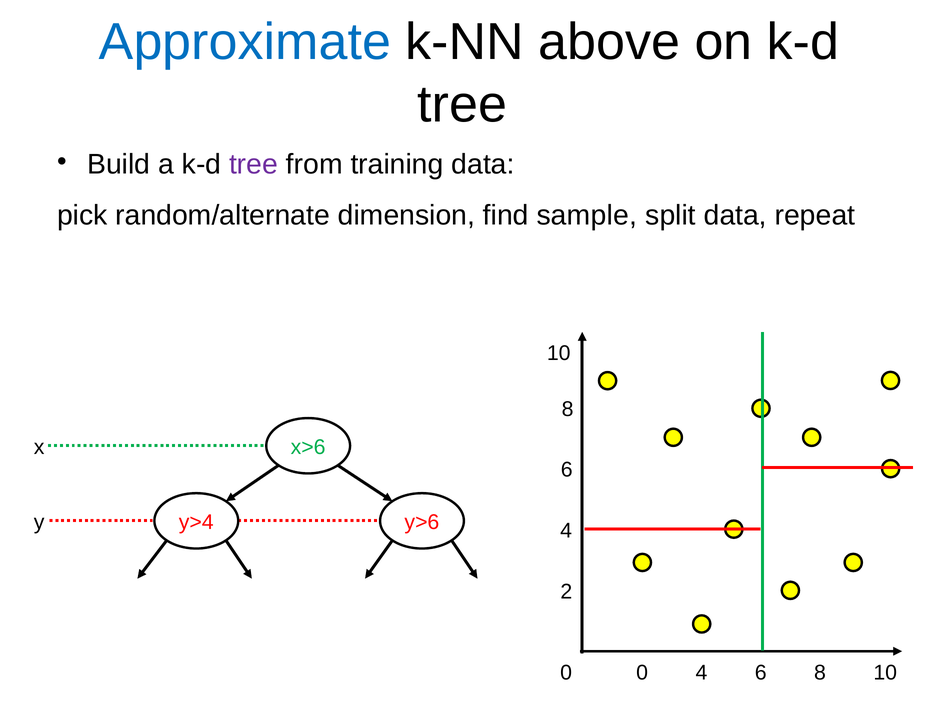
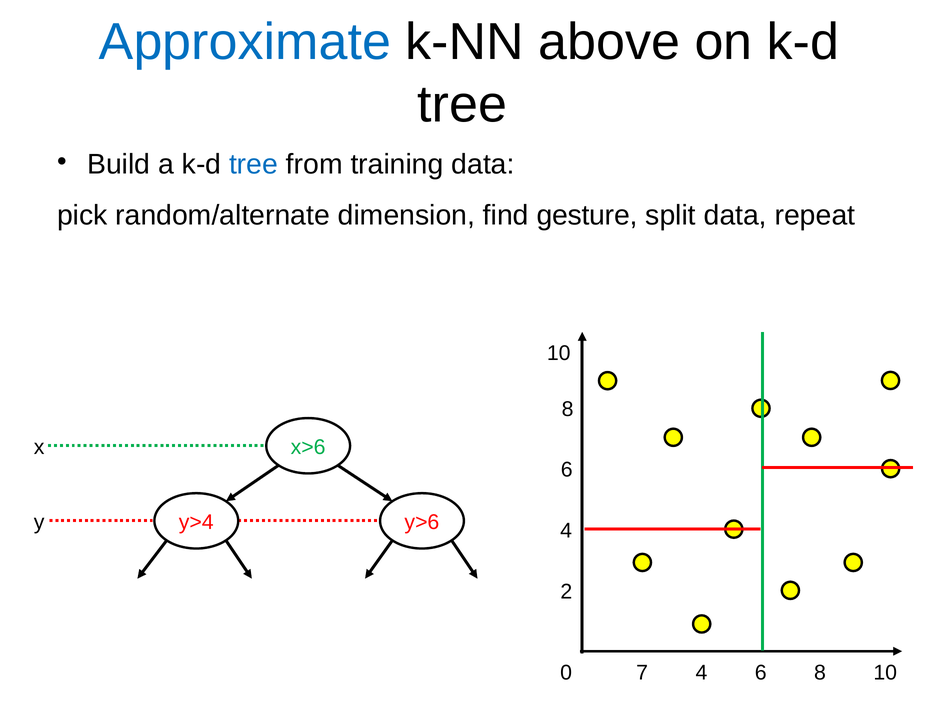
tree colour: purple -> blue (254, 165)
sample: sample -> gesture (587, 215)
0 0: 0 -> 7 (642, 673)
